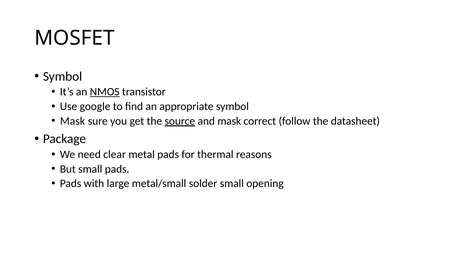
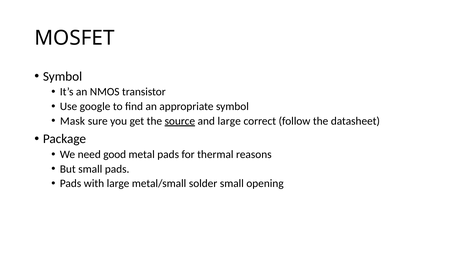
NMOS underline: present -> none (105, 92)
and mask: mask -> large (229, 121)
clear: clear -> good (115, 155)
